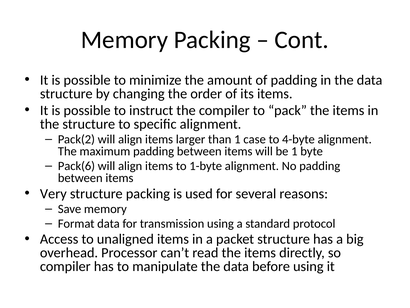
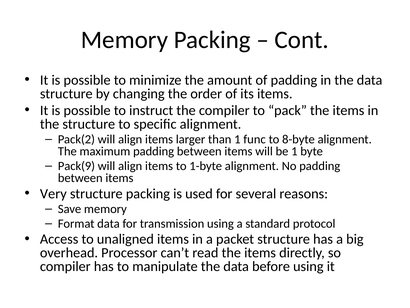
case: case -> func (255, 139)
4-byte: 4-byte -> 8-byte (298, 139)
Pack(6: Pack(6 -> Pack(9 (76, 166)
